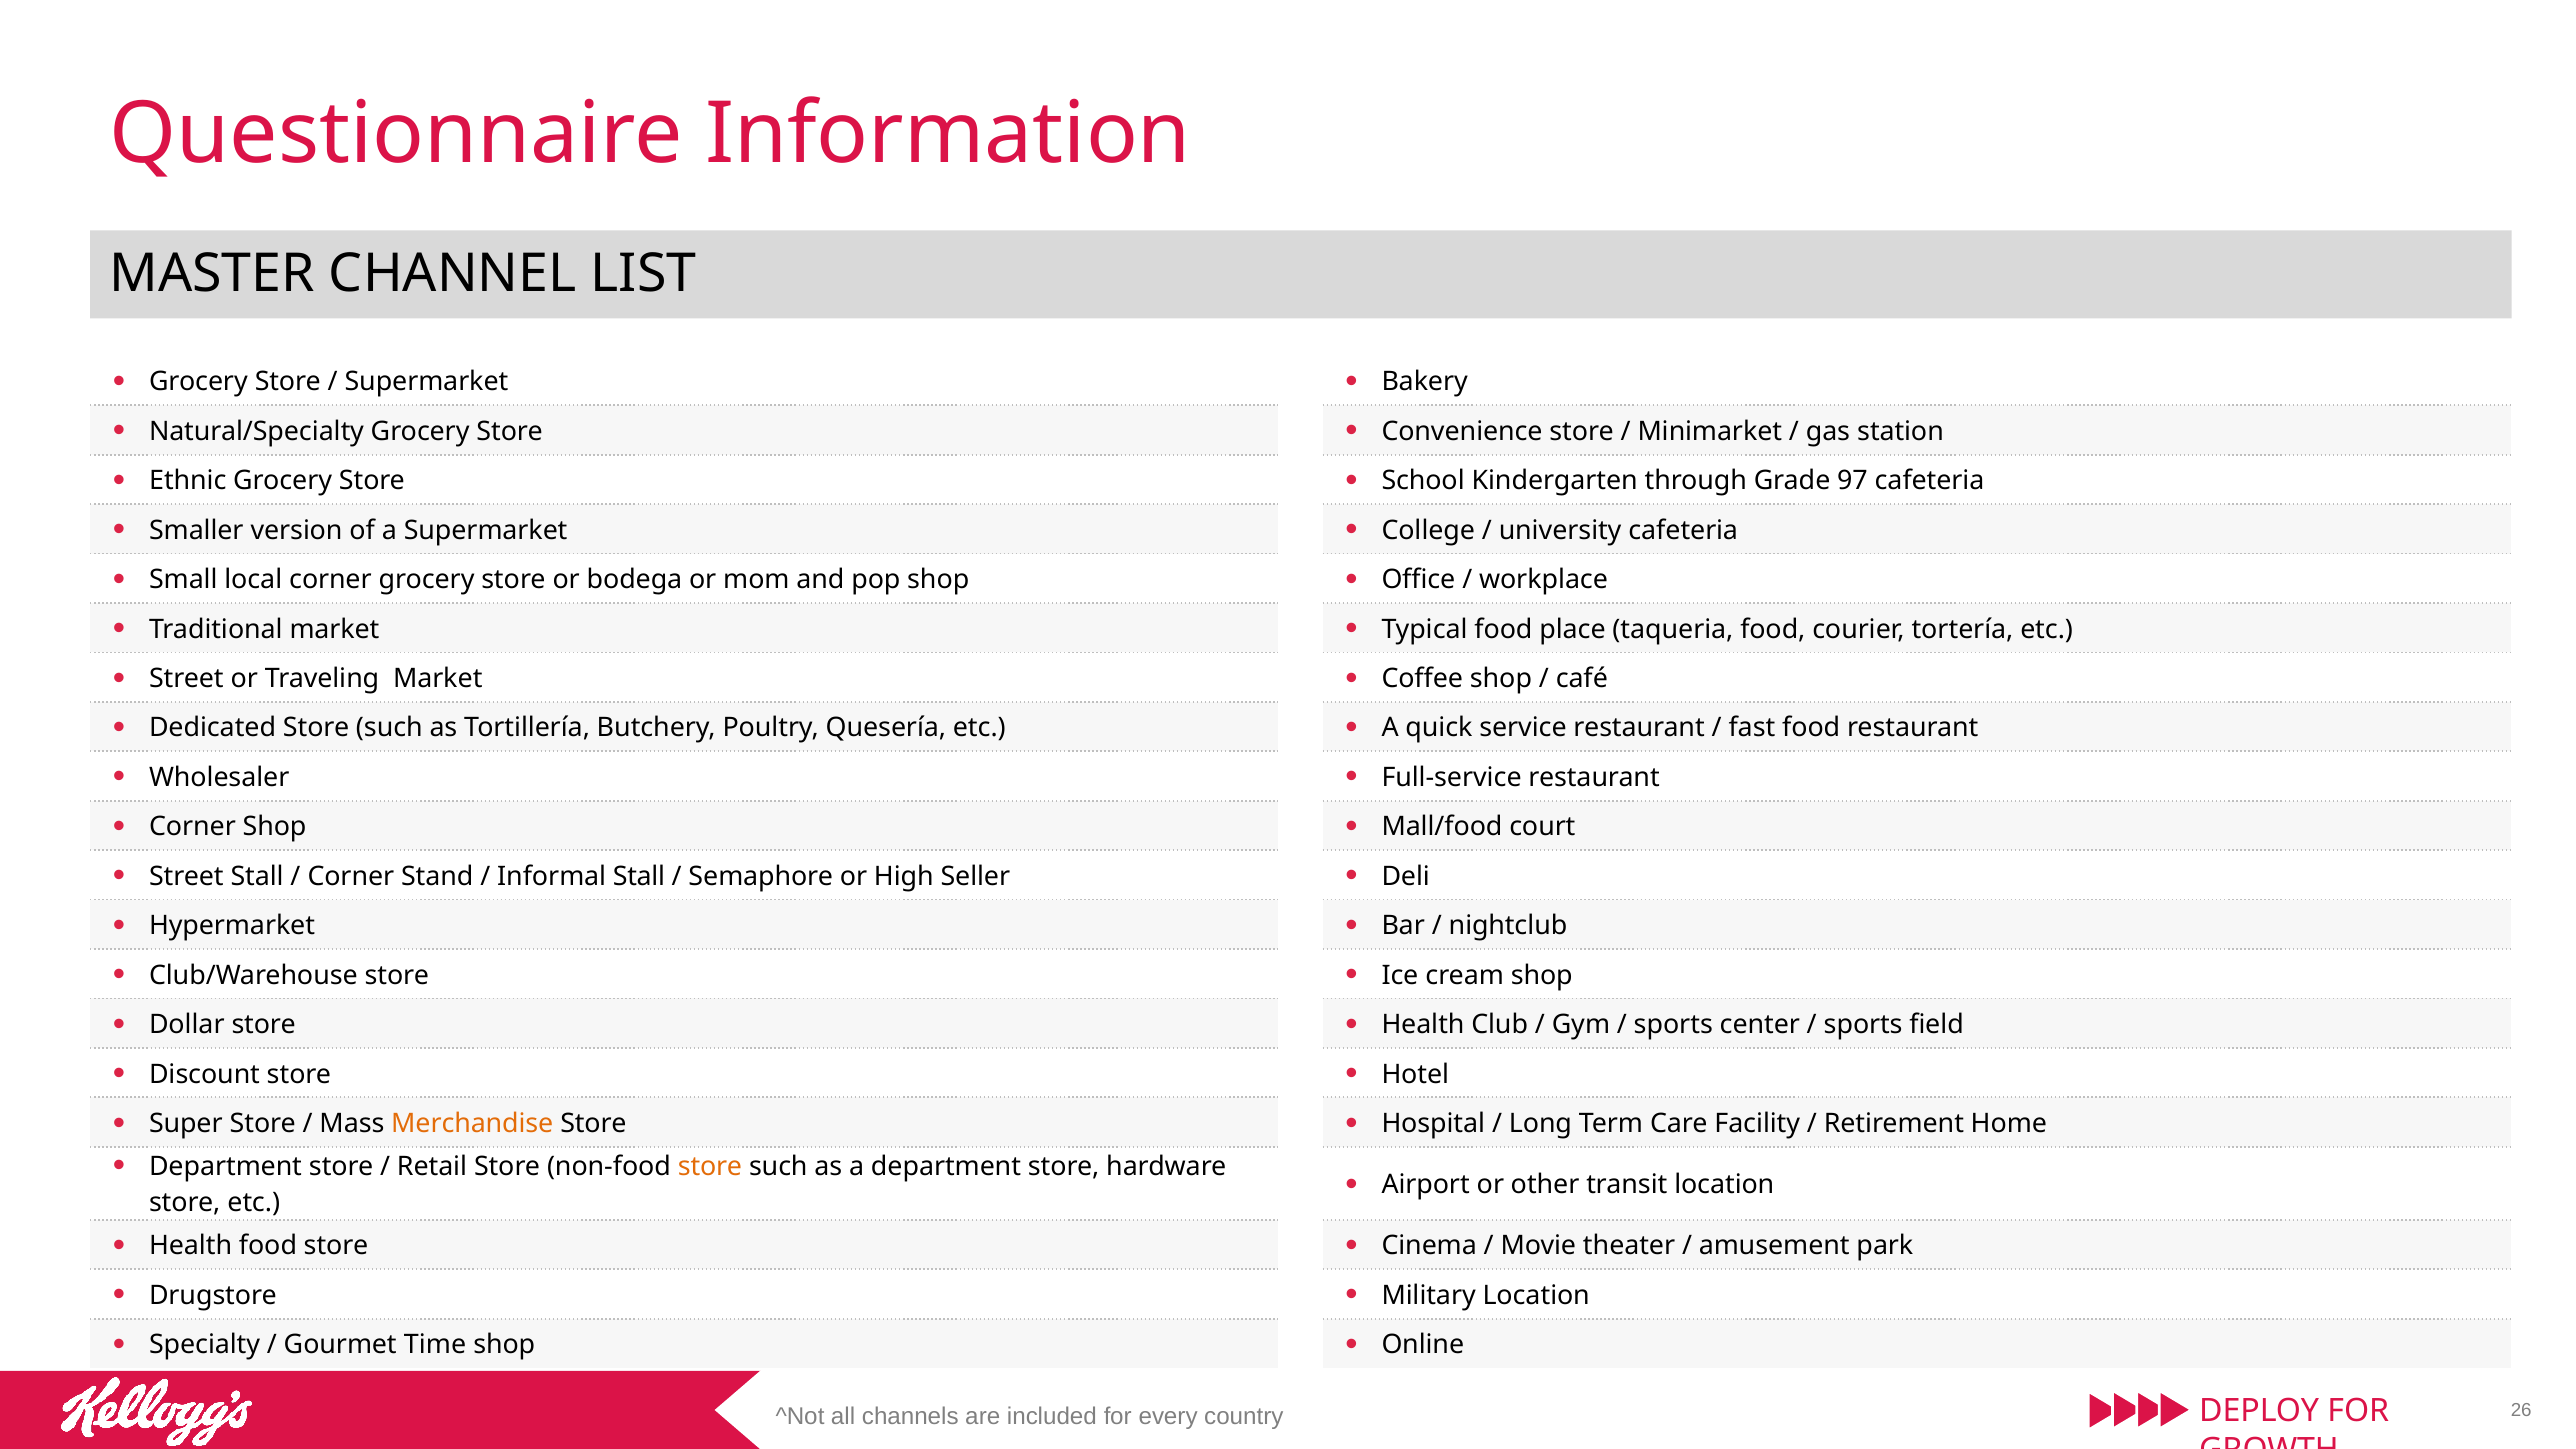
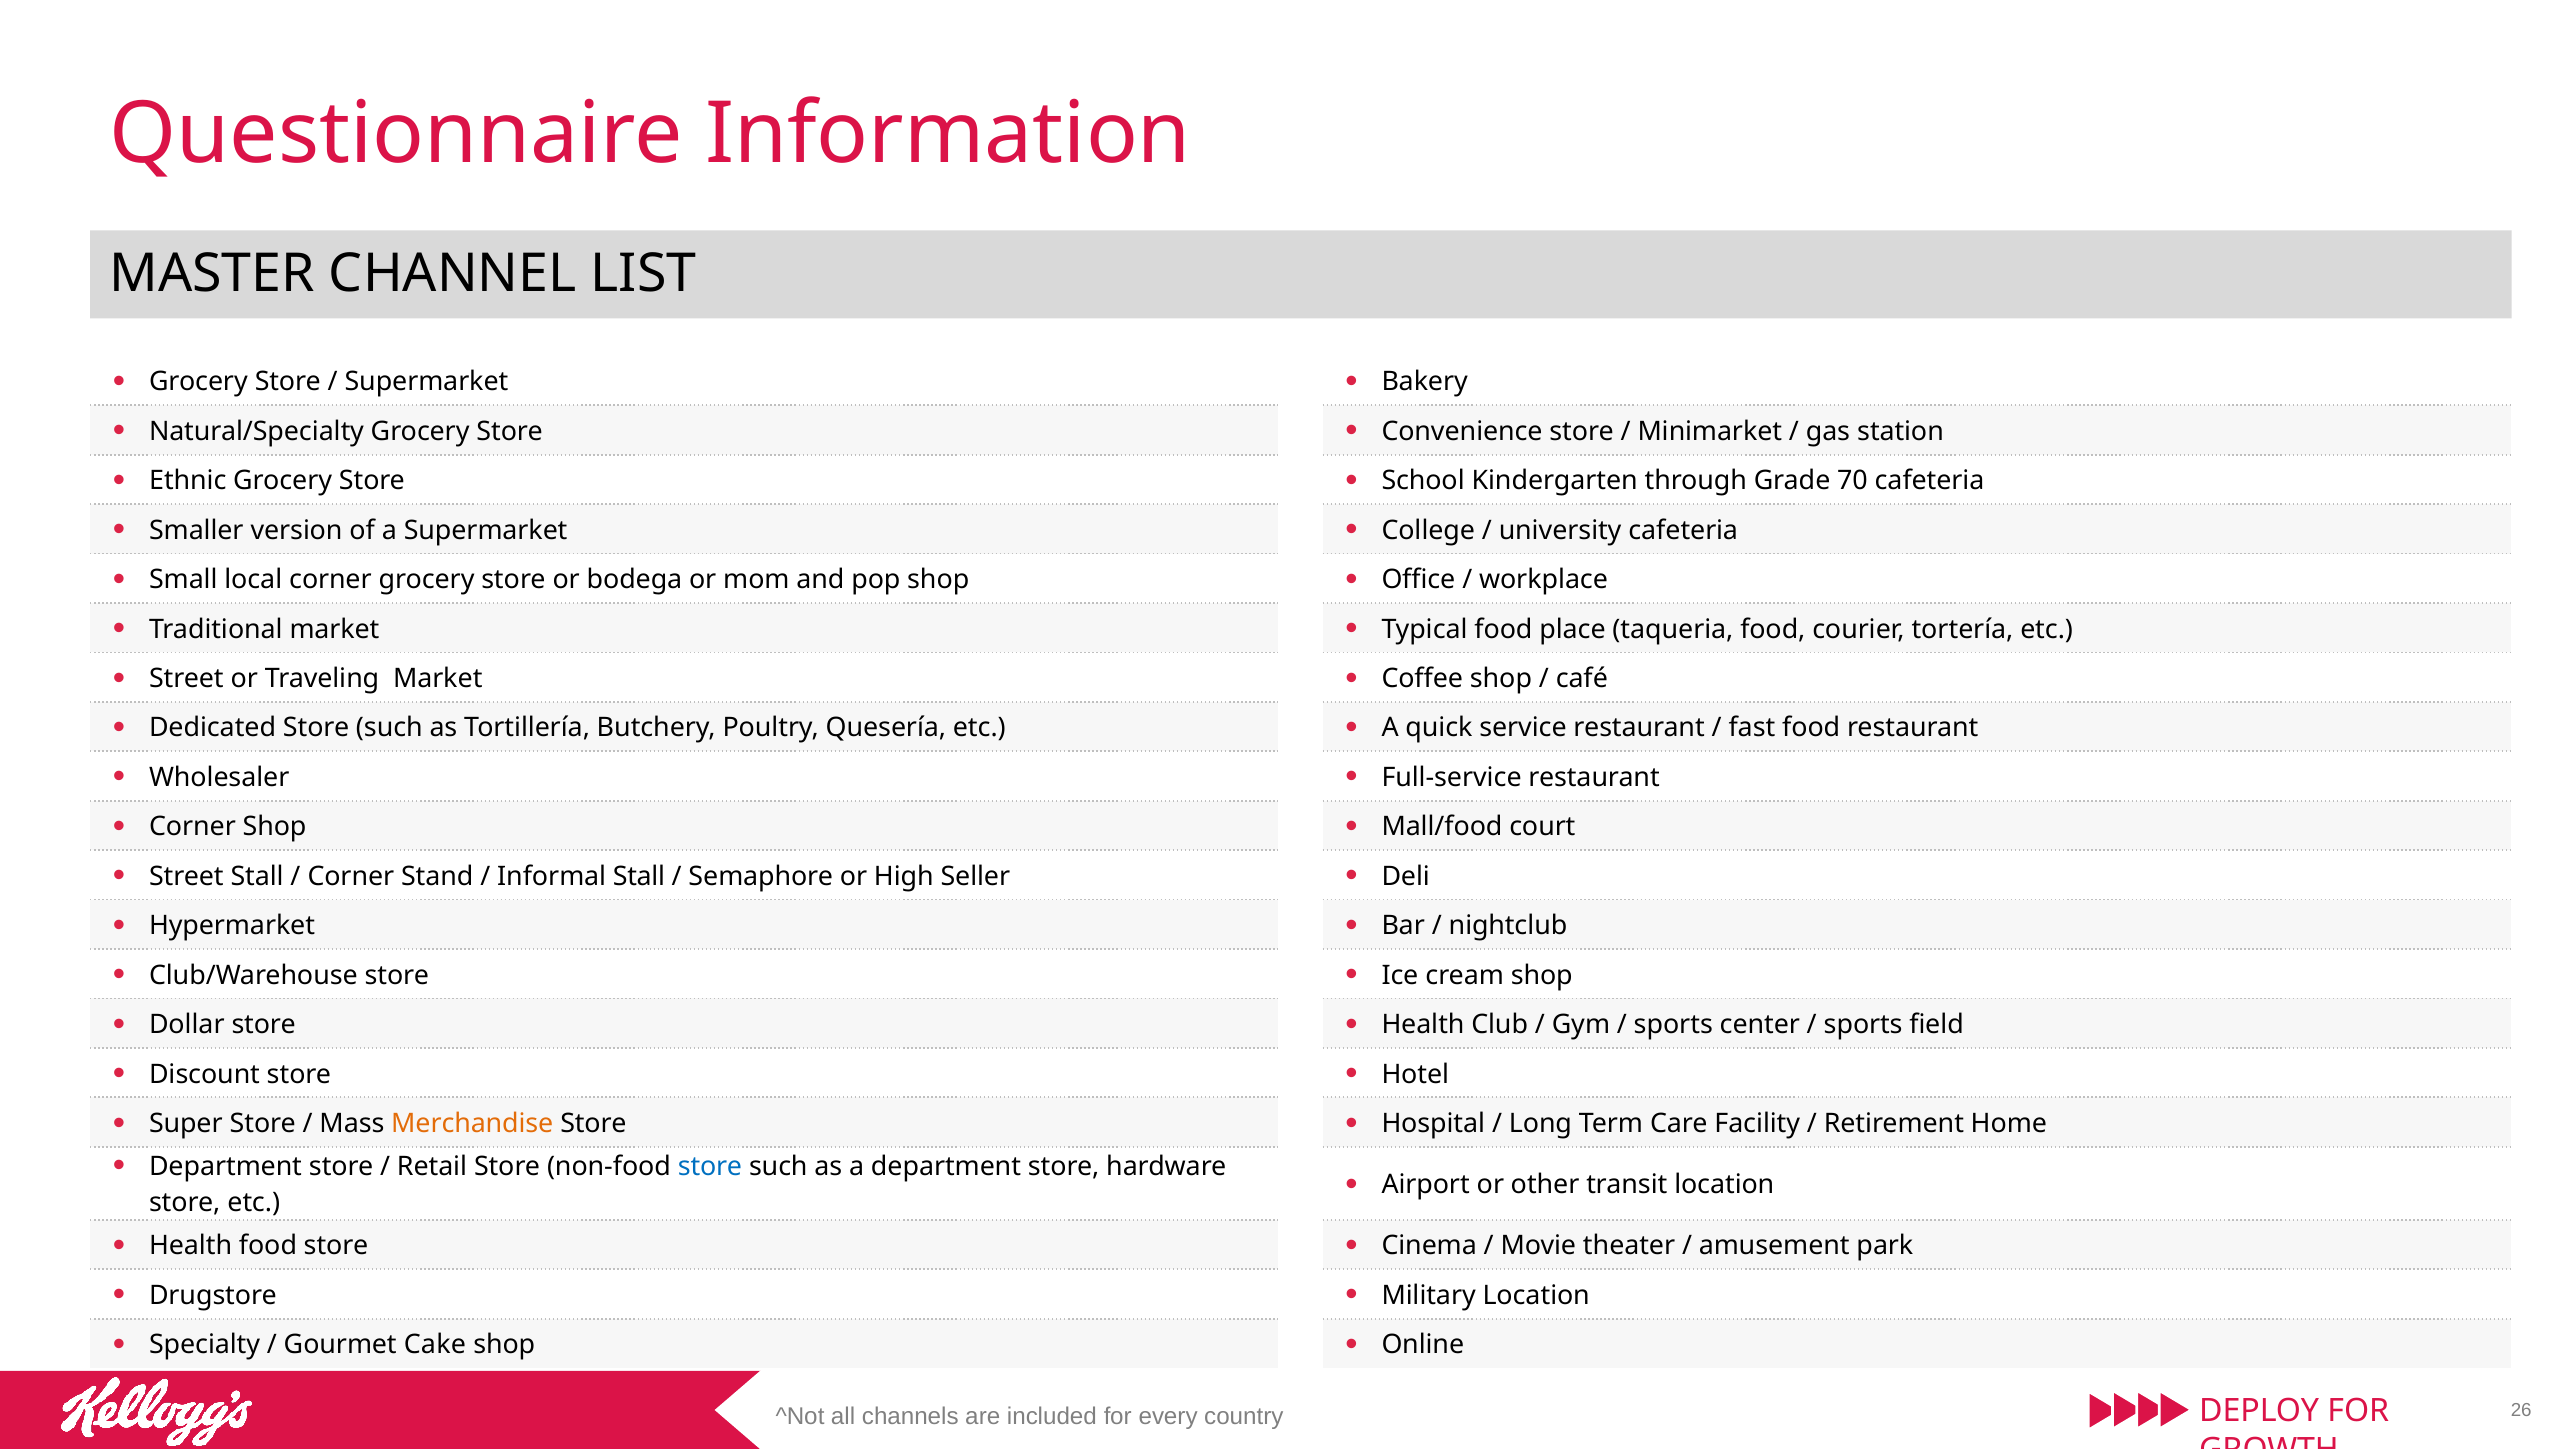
97: 97 -> 70 (1853, 481)
store colour: orange -> blue (710, 1167)
Time: Time -> Cake (435, 1345)
